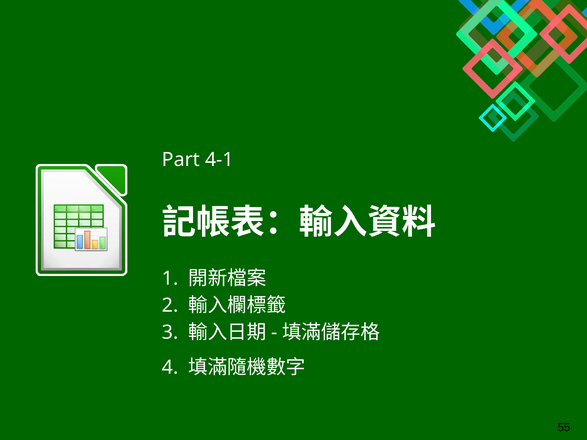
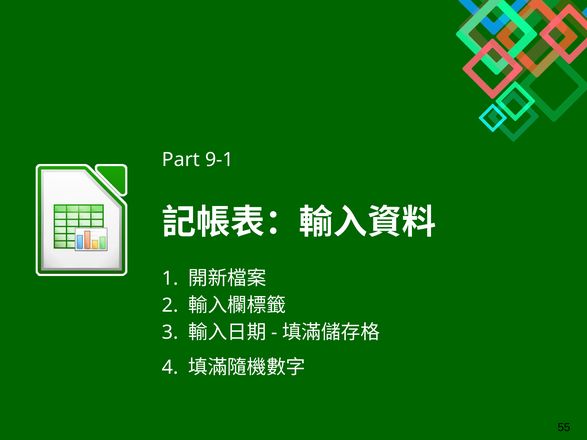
4-1: 4-1 -> 9-1 (219, 160)
